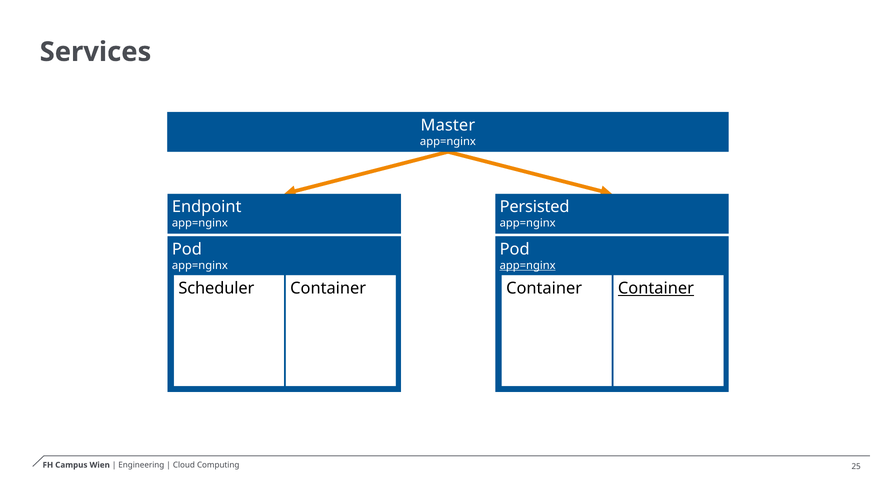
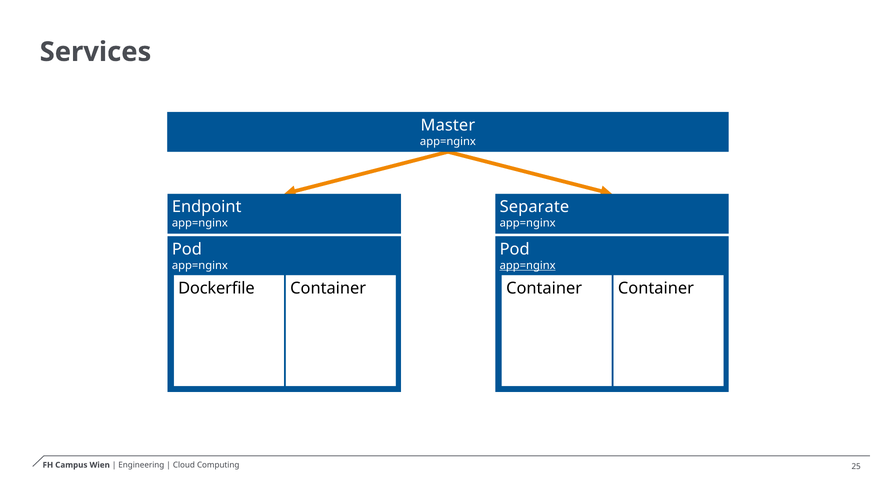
Persisted: Persisted -> Separate (534, 207)
Scheduler: Scheduler -> Dockerfile (216, 288)
Container underline: present -> none (656, 288)
